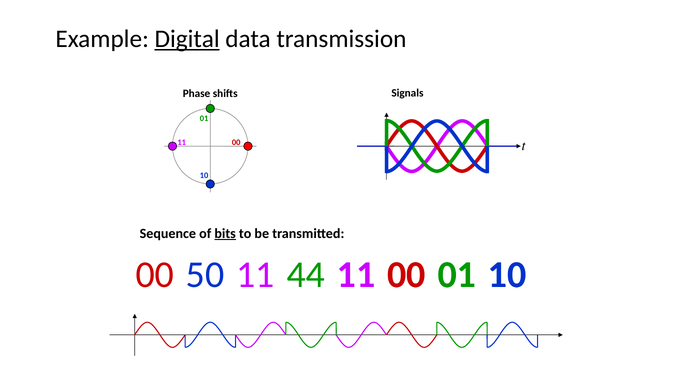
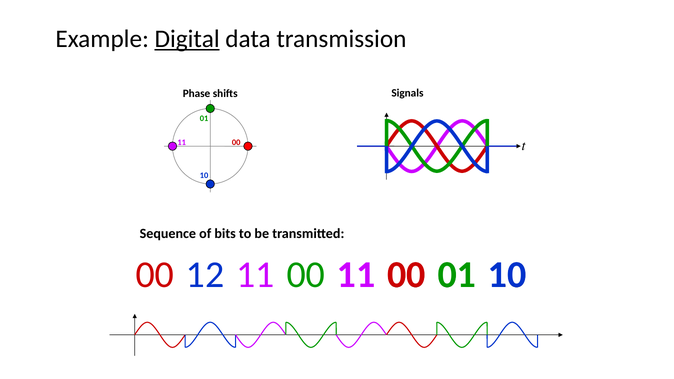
bits underline: present -> none (225, 234)
50: 50 -> 12 (205, 275)
44: 44 -> 00 (306, 275)
